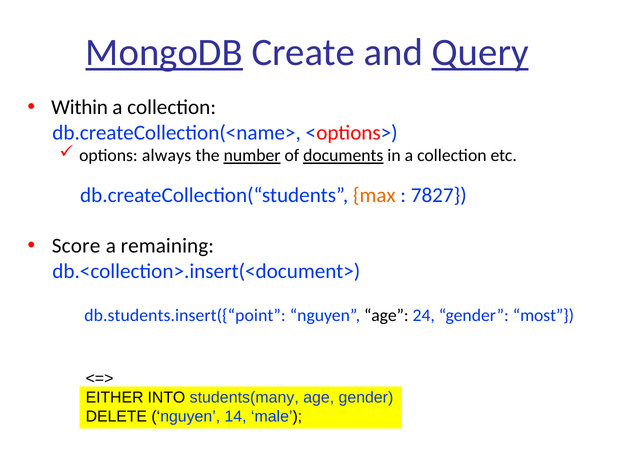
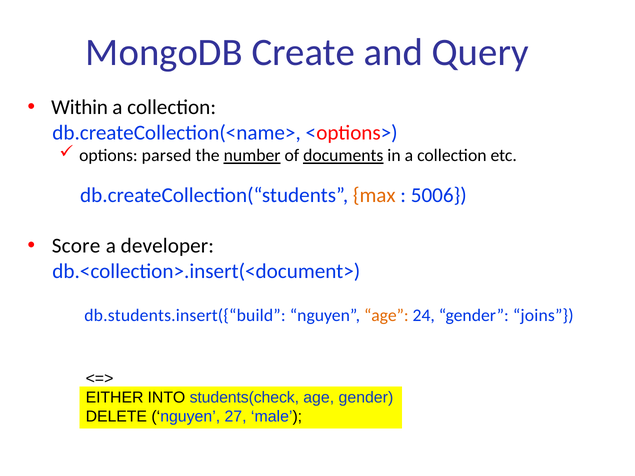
MongoDB underline: present -> none (164, 52)
Query underline: present -> none (480, 52)
always: always -> parsed (167, 156)
7827: 7827 -> 5006 (439, 195)
remaining: remaining -> developer (167, 246)
db.students.insert({“point: db.students.insert({“point -> db.students.insert({“build (185, 316)
age colour: black -> orange (386, 316)
most: most -> joins (543, 316)
students(many: students(many -> students(check (244, 398)
14: 14 -> 27 (236, 417)
